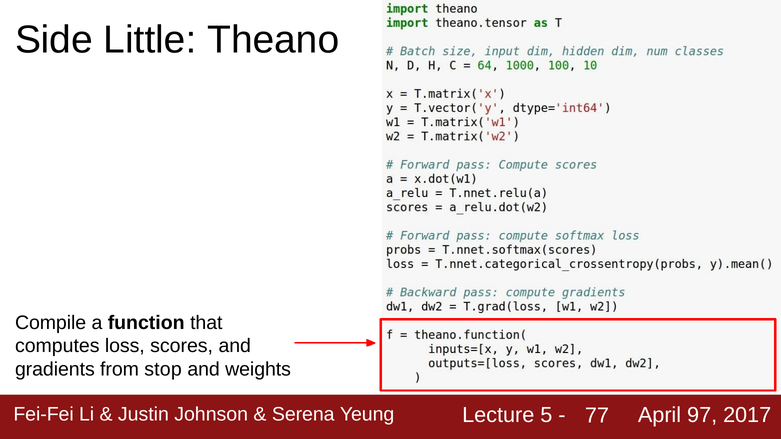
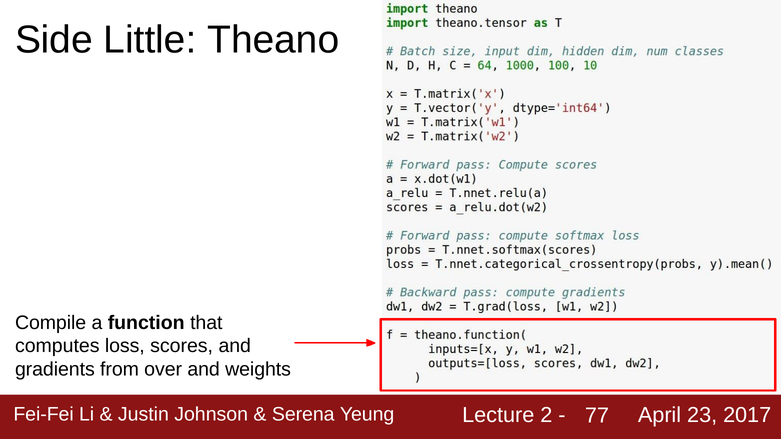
stop: stop -> over (163, 370)
5: 5 -> 2 (546, 415)
97: 97 -> 23 (702, 415)
